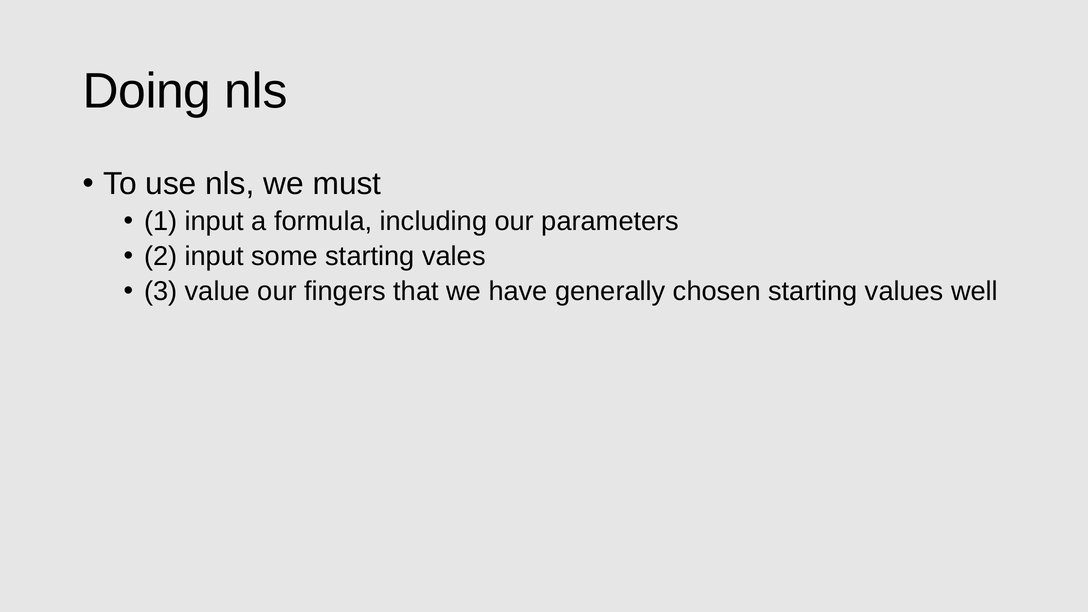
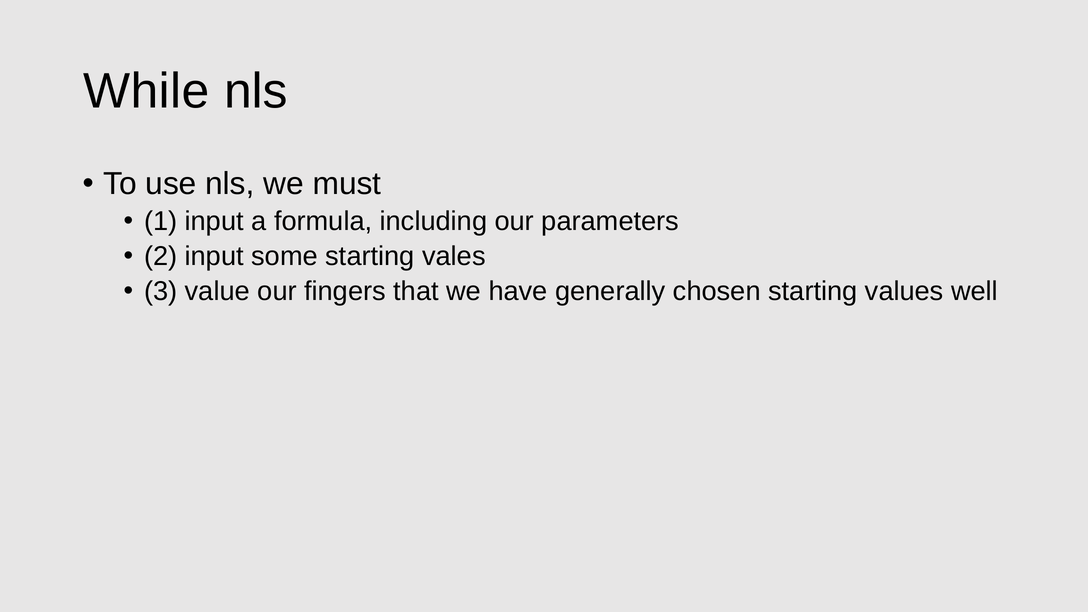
Doing: Doing -> While (146, 91)
